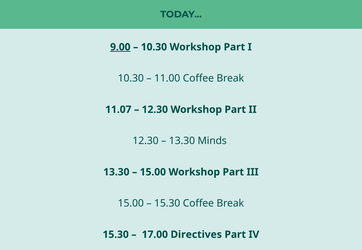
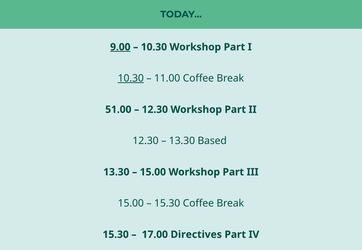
10.30 underline: none -> present (131, 78)
11.07: 11.07 -> 51.00 (118, 110)
Minds: Minds -> Based (212, 141)
